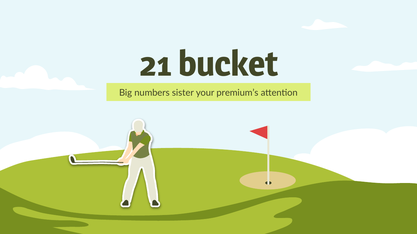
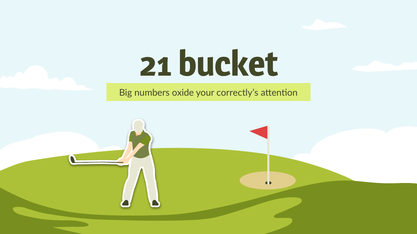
sister: sister -> oxide (183, 93)
premium’s: premium’s -> correctly’s (237, 93)
